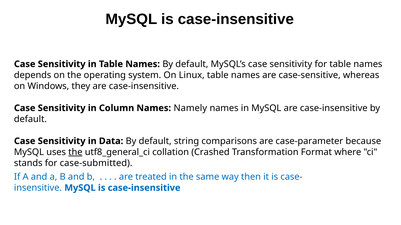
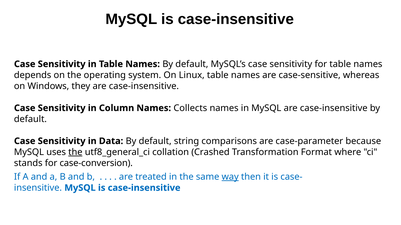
Namely: Namely -> Collects (190, 108)
case-submitted: case-submitted -> case-conversion (96, 163)
way underline: none -> present (230, 177)
